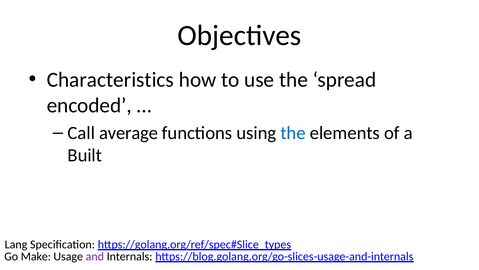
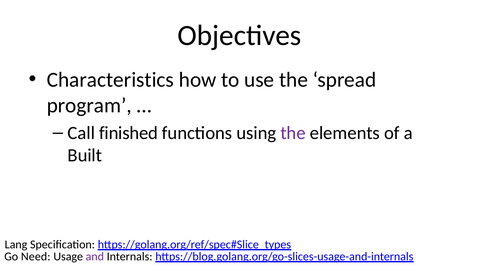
encoded: encoded -> program (89, 105)
average: average -> finished (129, 133)
the colour: blue -> purple (293, 133)
Make: Make -> Need (36, 256)
